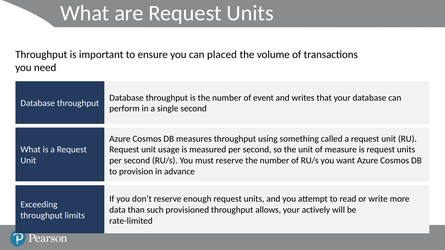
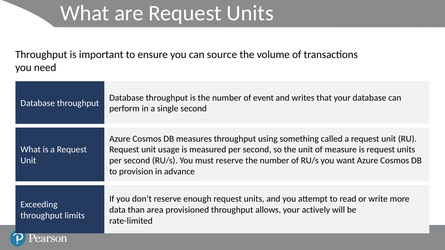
placed: placed -> source (222, 55)
such: such -> area (155, 210)
